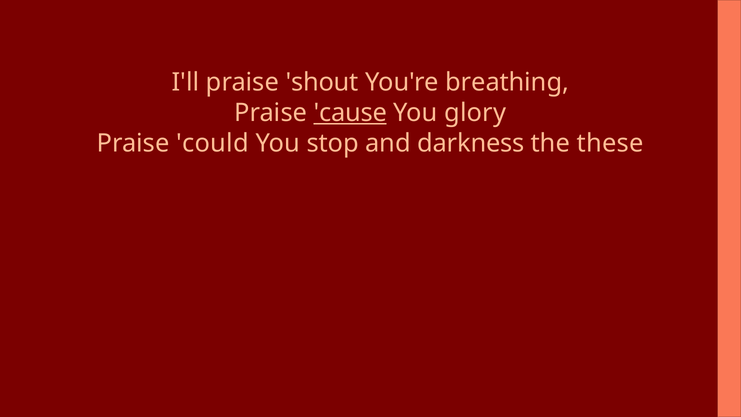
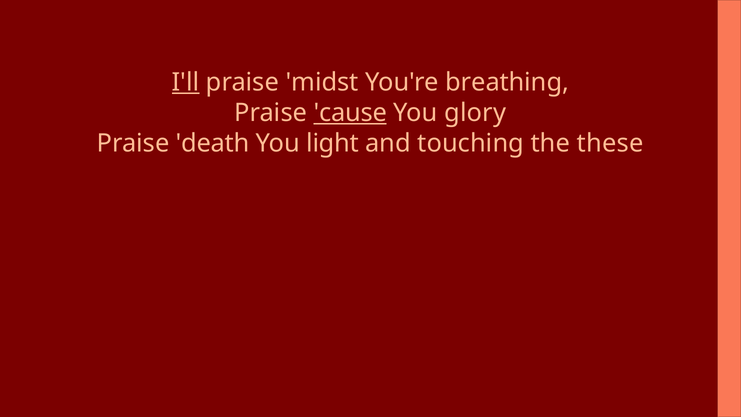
I'll underline: none -> present (186, 82)
shout: shout -> midst (322, 82)
could: could -> death (213, 143)
stop: stop -> light (333, 143)
darkness: darkness -> touching (471, 143)
